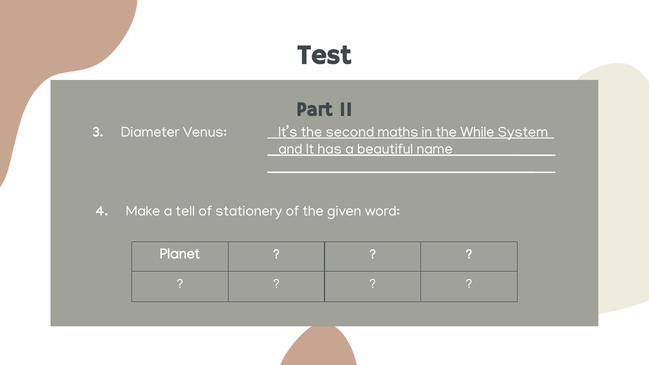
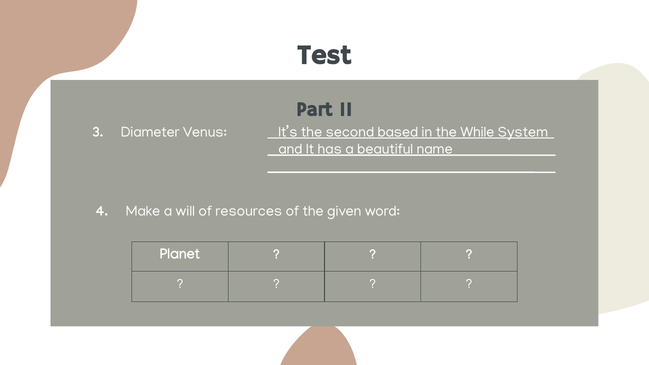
maths: maths -> based (398, 132)
tell: tell -> will (185, 211)
stationery: stationery -> resources (249, 211)
